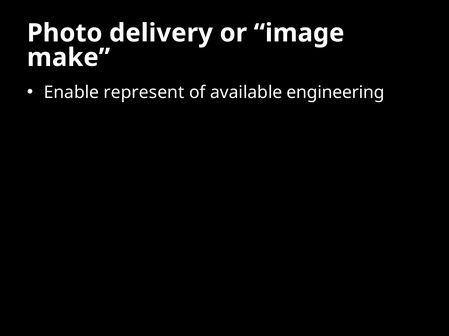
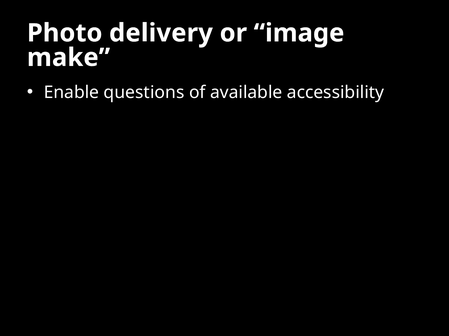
represent: represent -> questions (144, 93)
engineering: engineering -> accessibility (335, 93)
